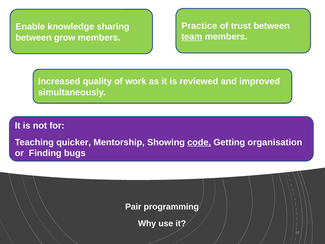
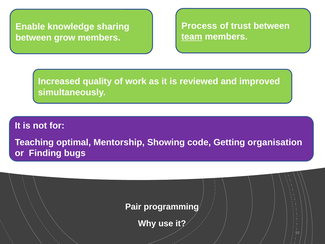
Practice: Practice -> Process (199, 26)
quicker: quicker -> optimal (74, 142)
code underline: present -> none (199, 142)
